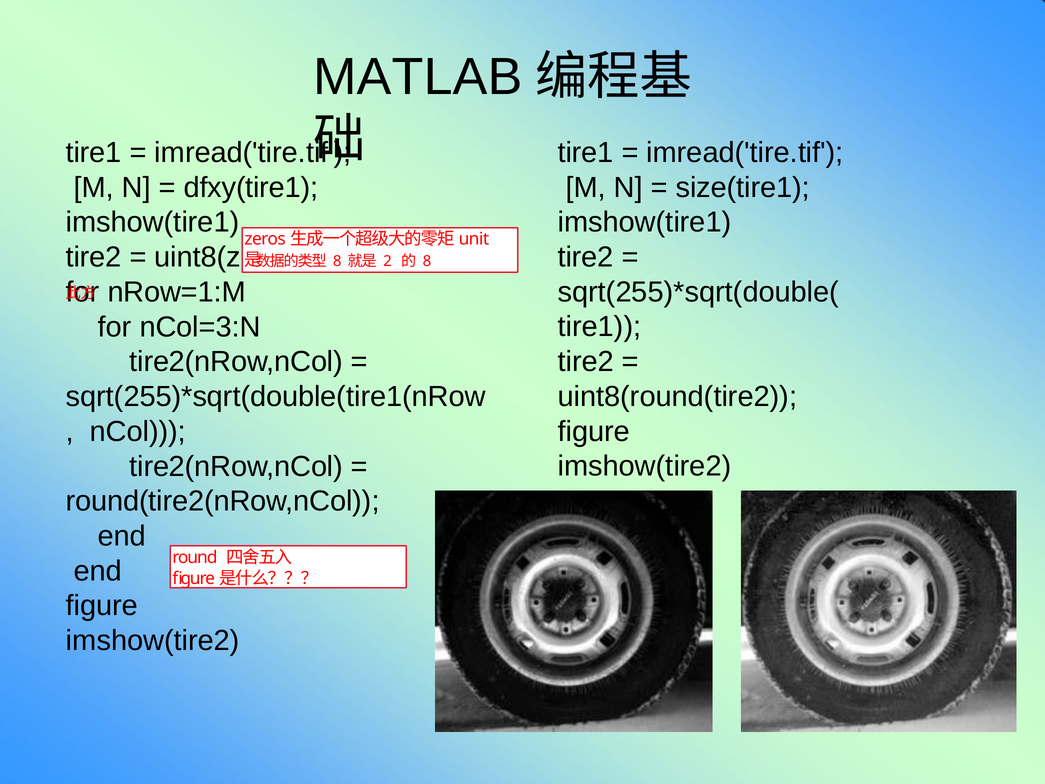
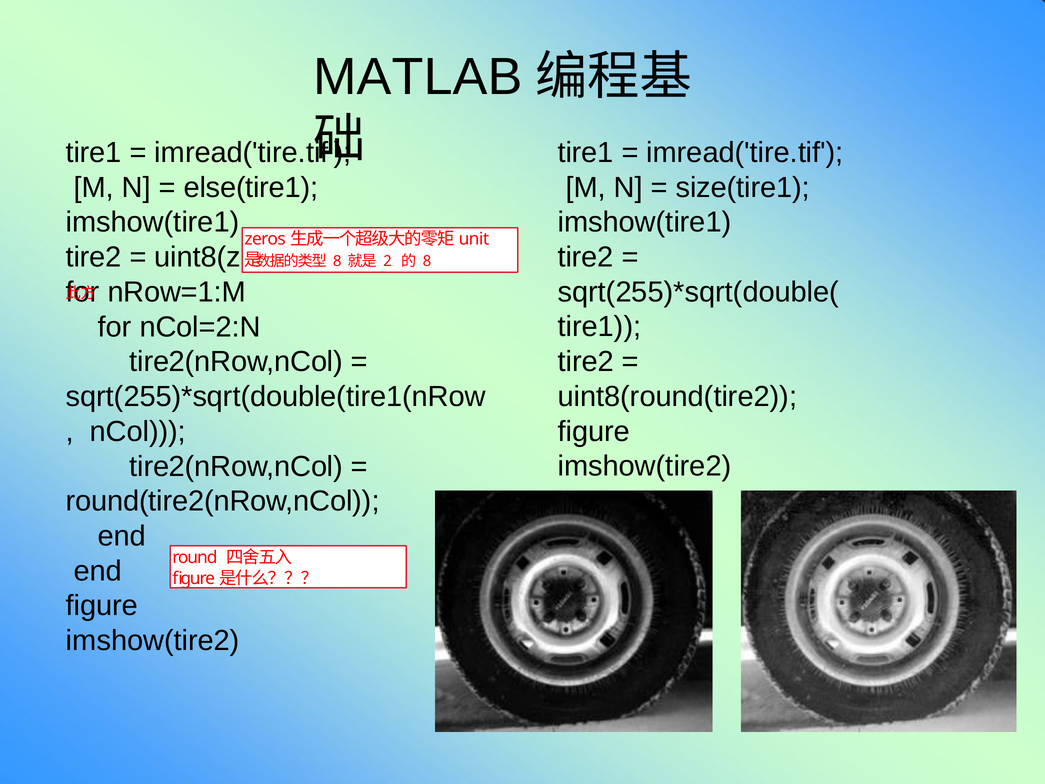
dfxy(tire1: dfxy(tire1 -> else(tire1 (251, 187)
nCol=3:N: nCol=3:N -> nCol=2:N (200, 327)
